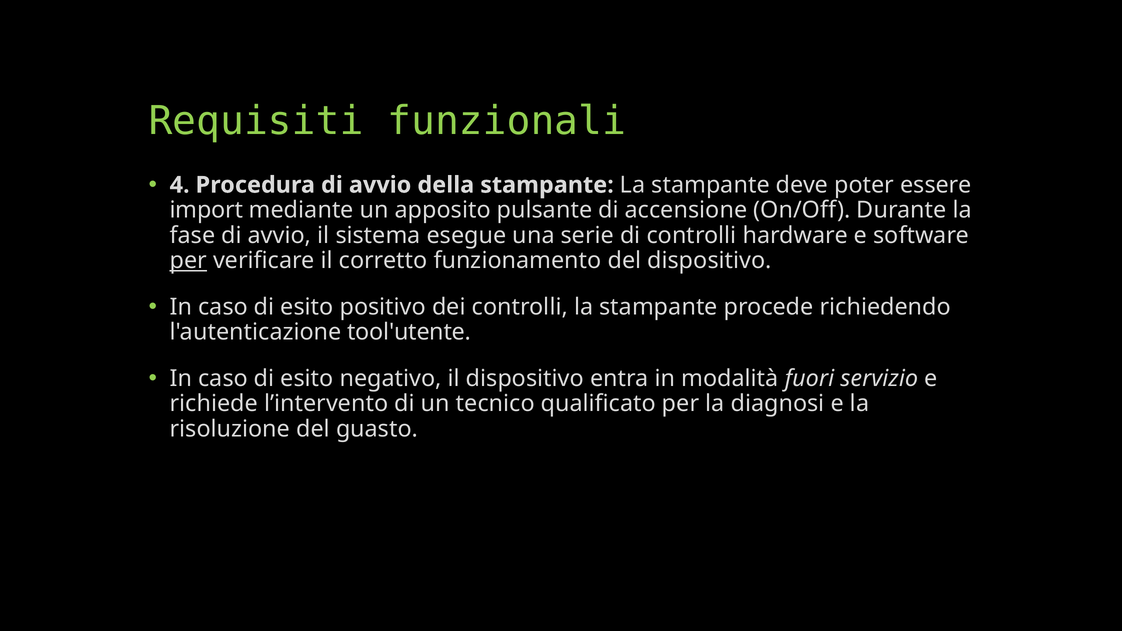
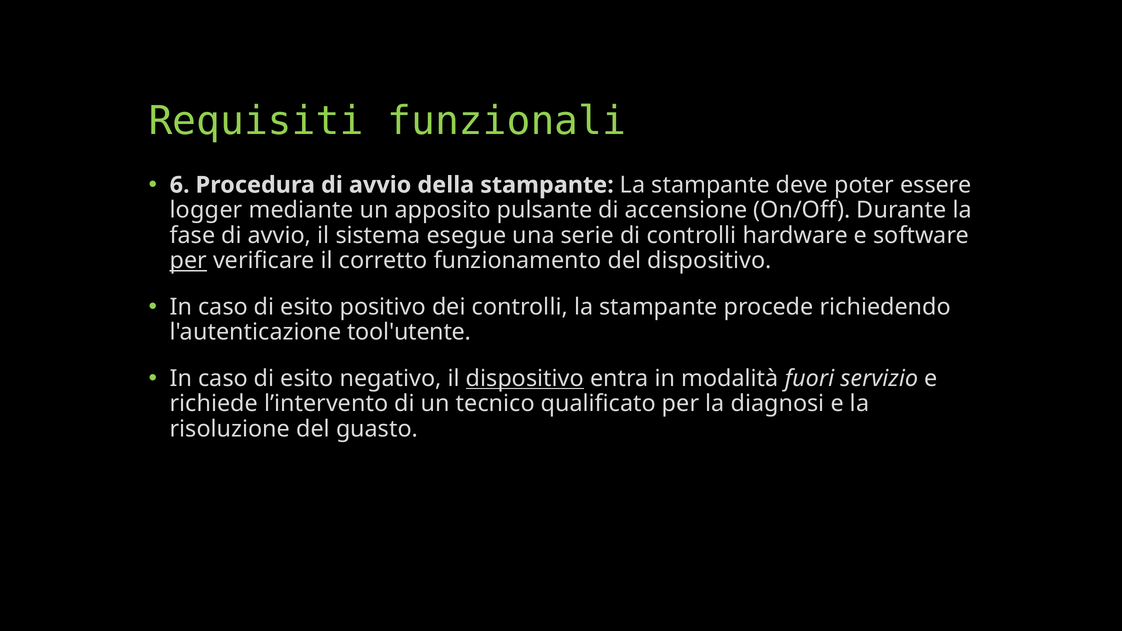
4: 4 -> 6 (180, 185)
import: import -> logger (206, 210)
dispositivo underline: none -> present (525, 379)
